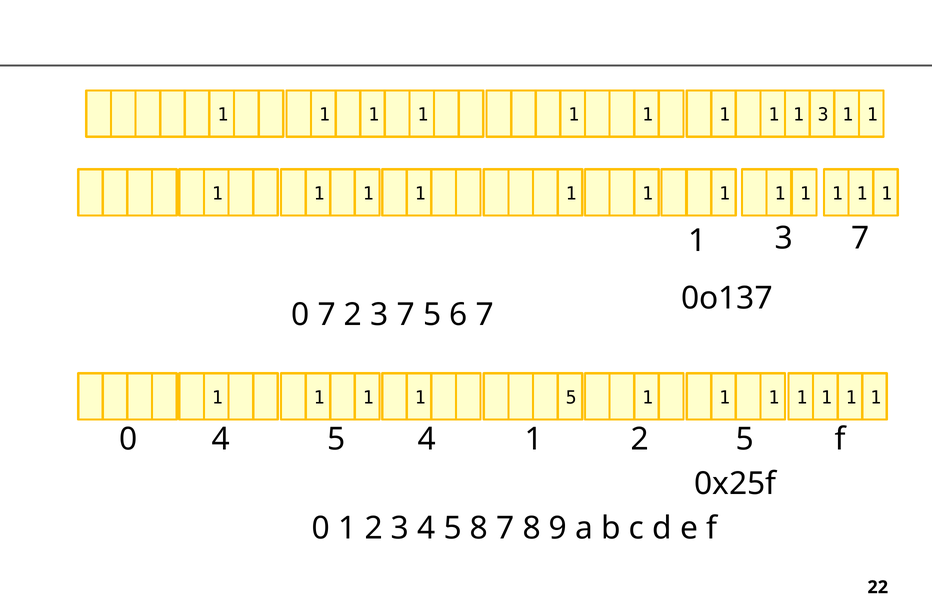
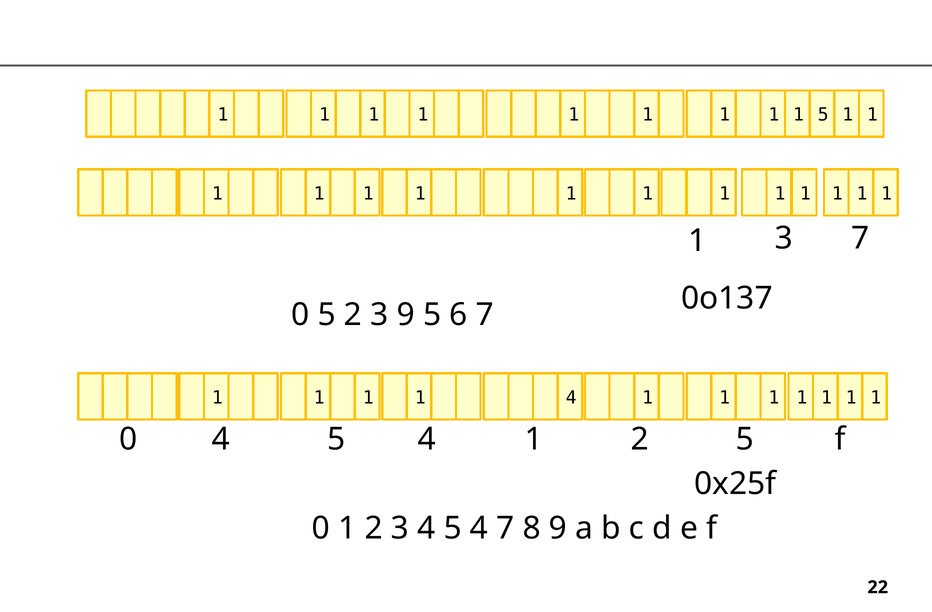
1 3: 3 -> 5 (823, 115)
0 7: 7 -> 5 (327, 315)
3 7: 7 -> 9 (406, 315)
1 1 5: 5 -> 4 (571, 398)
3 4 5 8: 8 -> 4 (479, 529)
